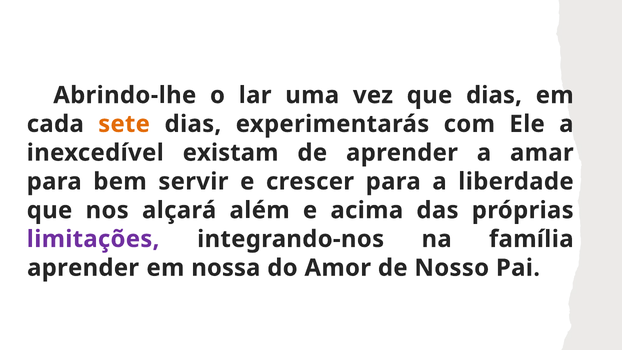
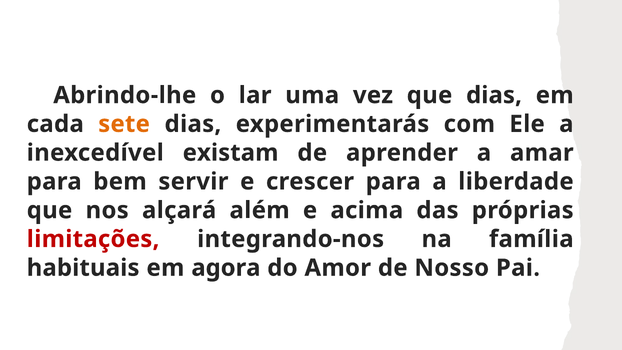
limitações colour: purple -> red (93, 239)
aprender: aprender -> habituais (83, 268)
nossa: nossa -> agora (226, 268)
